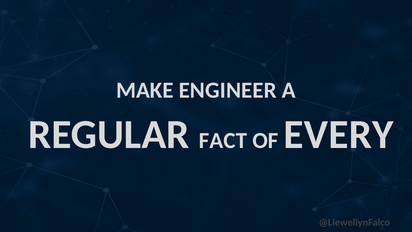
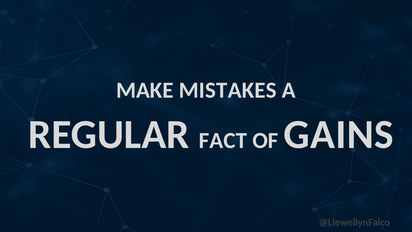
ENGINEER: ENGINEER -> MISTAKES (228, 90)
EVERY: EVERY -> GAINS (339, 134)
